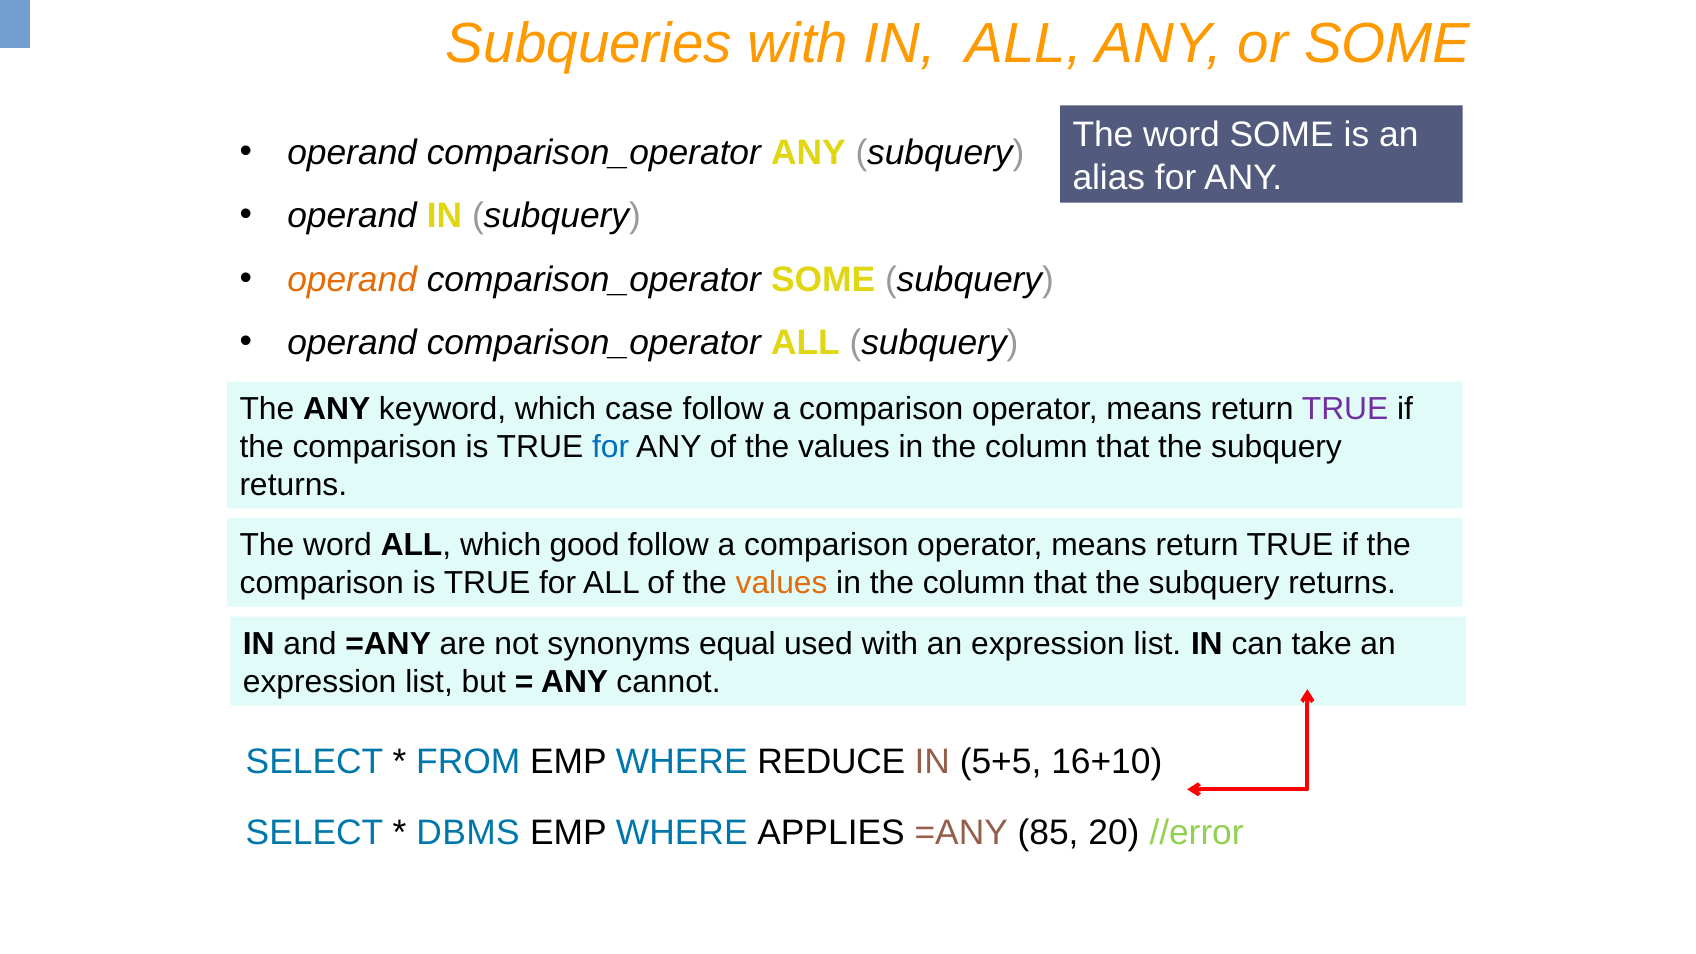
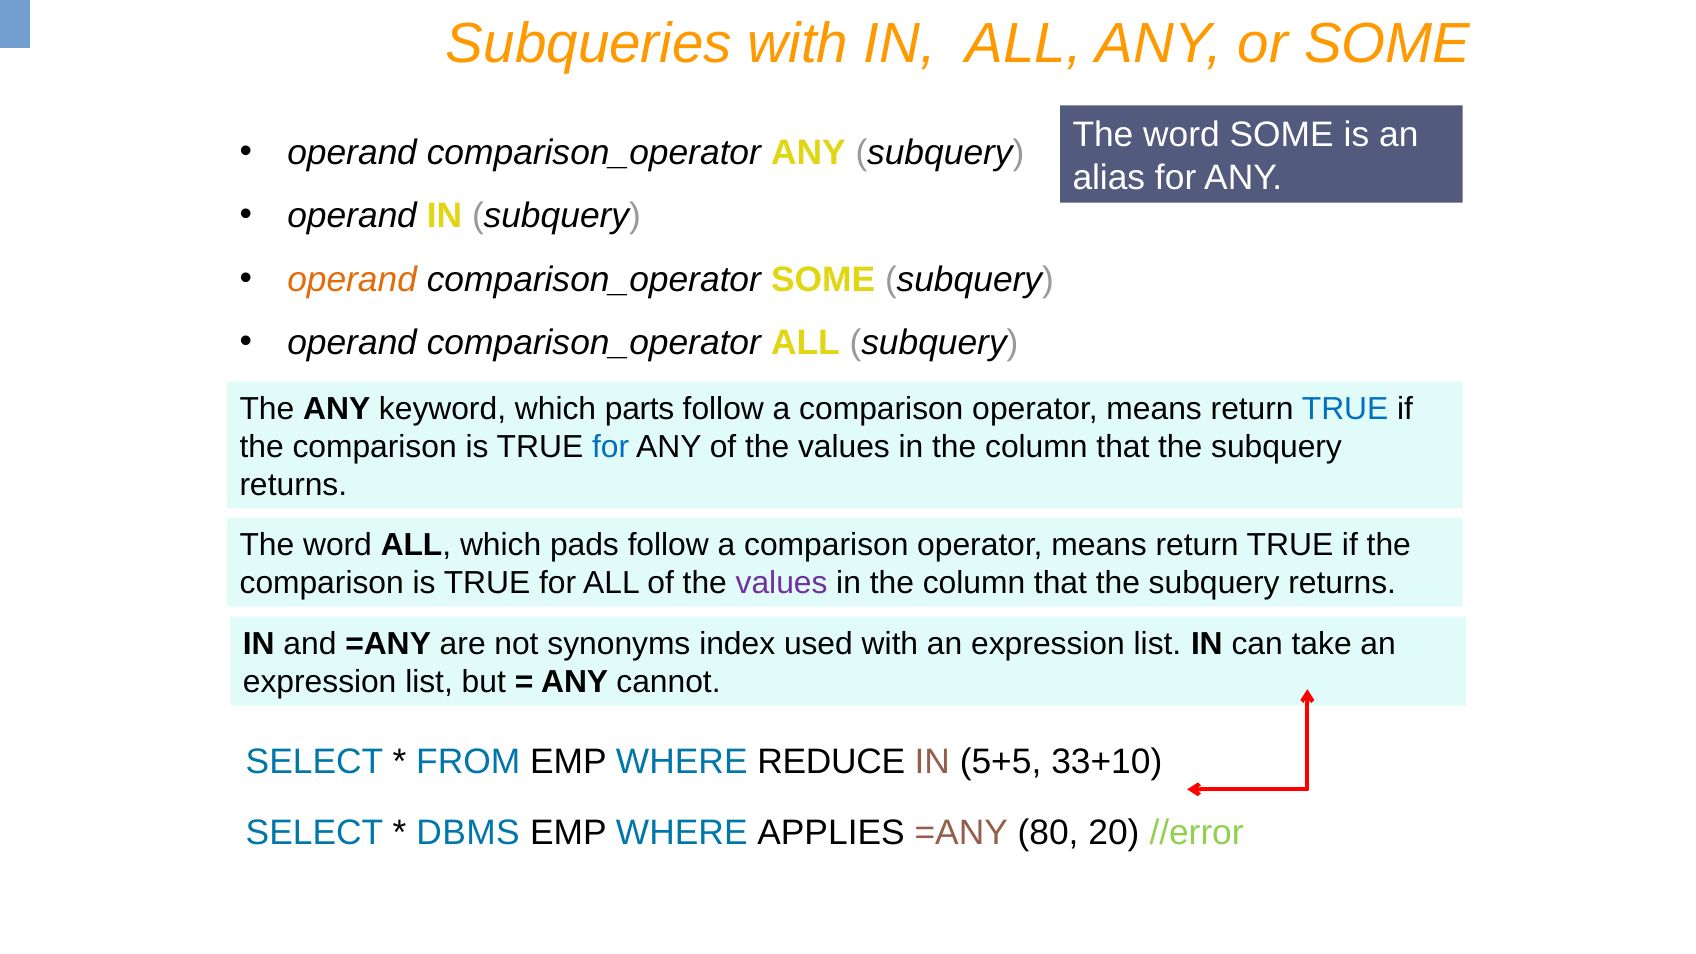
case: case -> parts (640, 409)
TRUE colour: purple -> blue (1345, 409)
good: good -> pads (584, 545)
values colour: orange -> purple (782, 583)
equal: equal -> index (737, 644)
16+10: 16+10 -> 33+10 (1107, 761)
85: 85 -> 80 (1048, 833)
